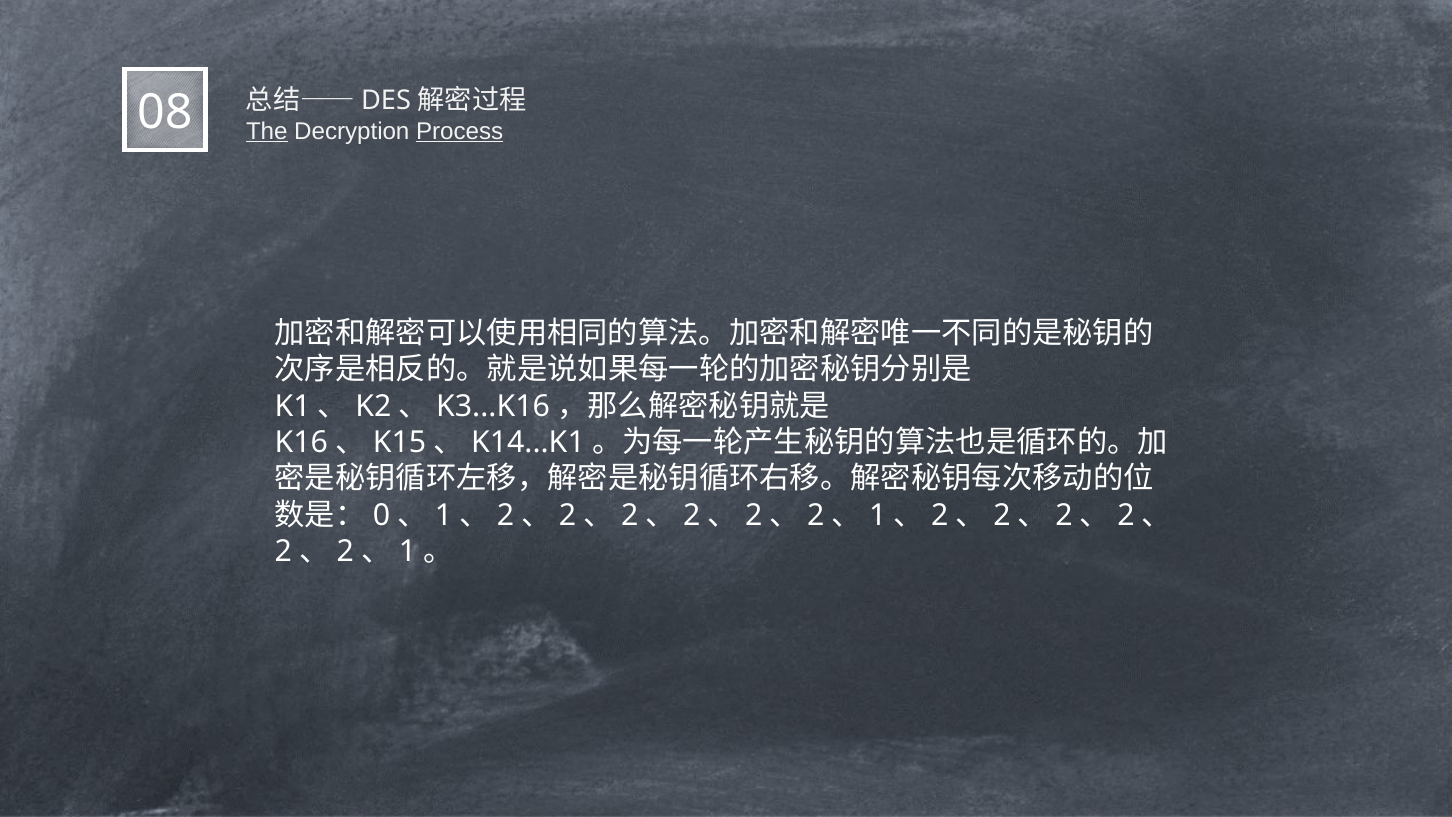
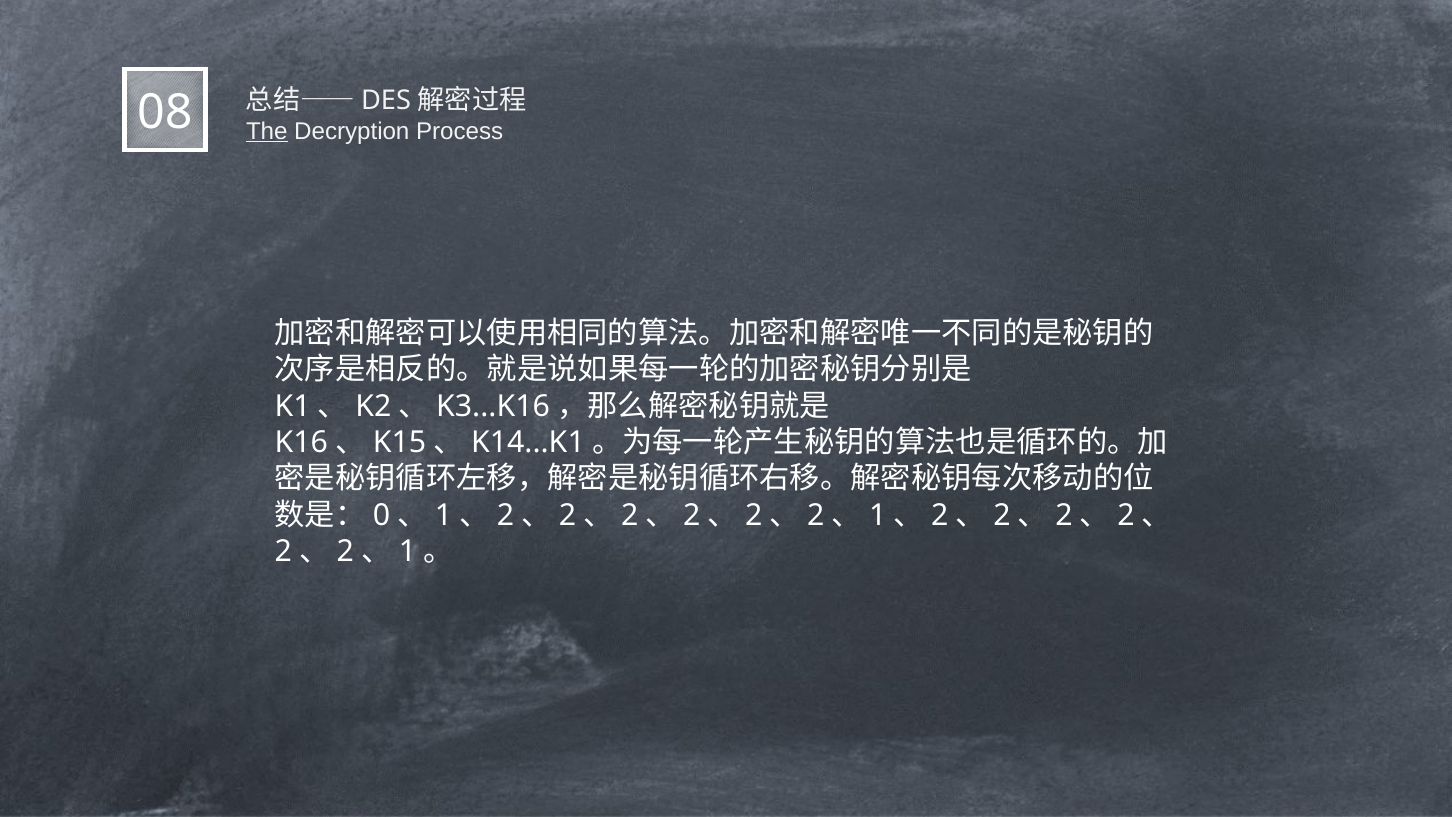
Process underline: present -> none (460, 131)
